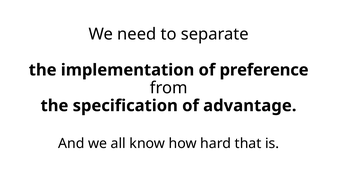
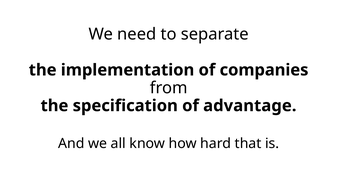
preference: preference -> companies (264, 70)
